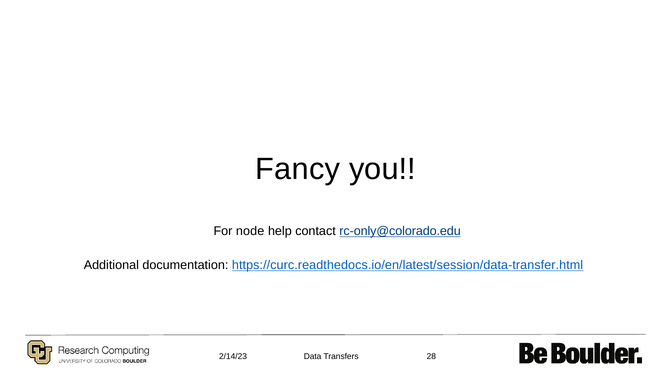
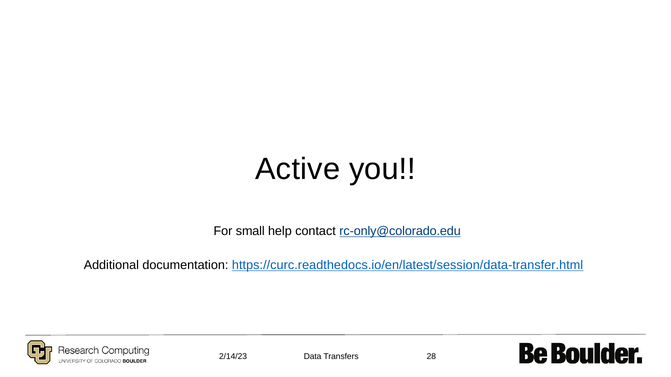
Fancy: Fancy -> Active (298, 169)
node: node -> small (250, 231)
